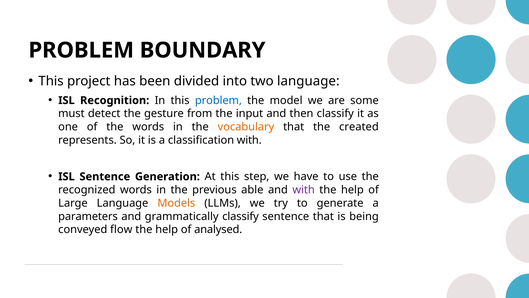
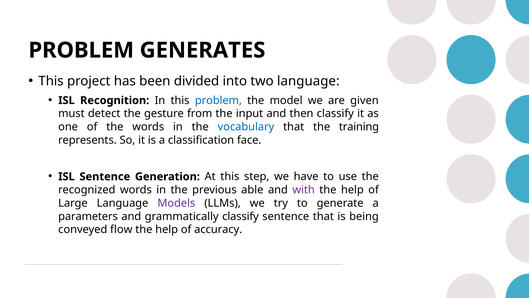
BOUNDARY: BOUNDARY -> GENERATES (203, 50)
some: some -> given (364, 100)
vocabulary colour: orange -> blue (246, 127)
created: created -> training (359, 127)
classification with: with -> face (249, 140)
Models colour: orange -> purple (176, 203)
analysed: analysed -> accuracy (218, 229)
